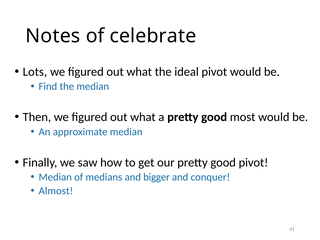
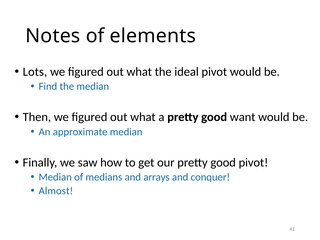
celebrate: celebrate -> elements (153, 36)
most: most -> want (243, 117)
bigger: bigger -> arrays (157, 177)
